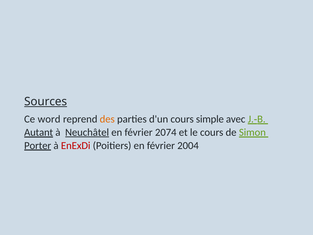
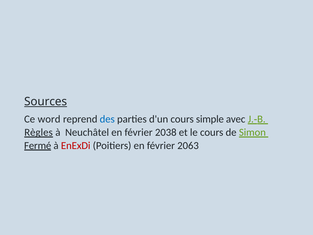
des colour: orange -> blue (107, 119)
Autant: Autant -> Règles (39, 132)
Neuchâtel underline: present -> none (87, 132)
2074: 2074 -> 2038 (166, 132)
Porter: Porter -> Fermé (38, 145)
2004: 2004 -> 2063 (188, 145)
